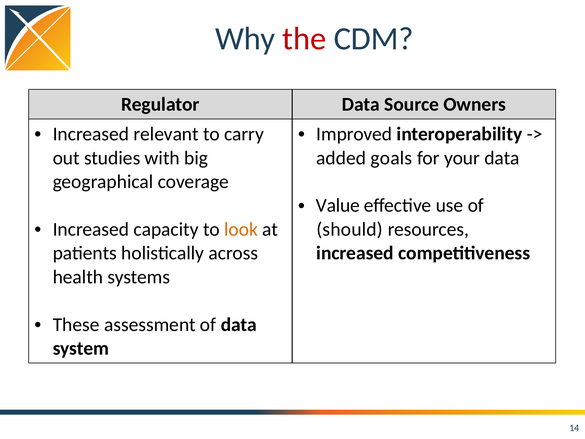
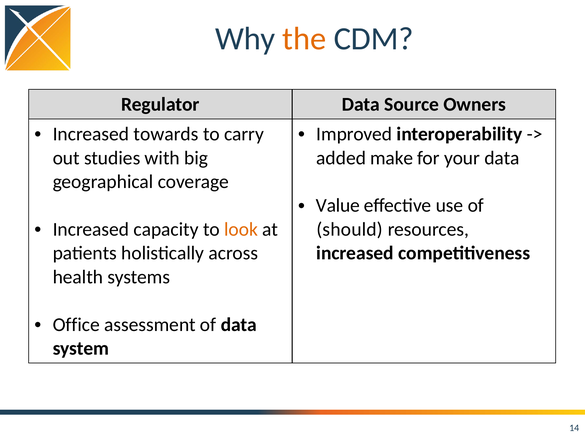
the colour: red -> orange (304, 39)
relevant: relevant -> towards (166, 134)
goals: goals -> make (392, 158)
These: These -> Office (76, 324)
